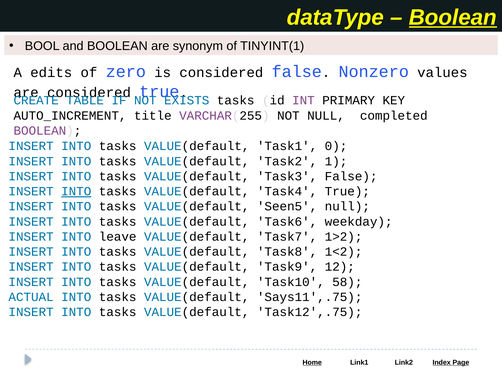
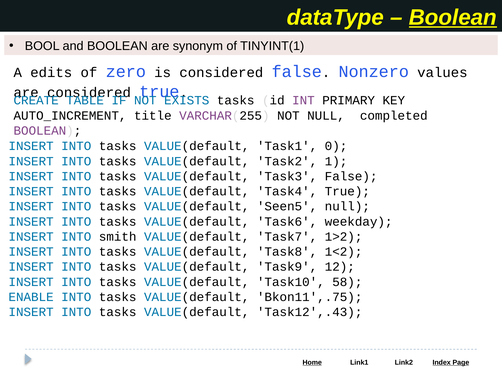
INTO underline: present -> none (76, 191)
leave: leave -> smith (118, 236)
ACTUAL: ACTUAL -> ENABLE (31, 297)
Says11',.75: Says11',.75 -> Bkon11',.75 (310, 297)
Task12',.75: Task12',.75 -> Task12',.43 (310, 312)
